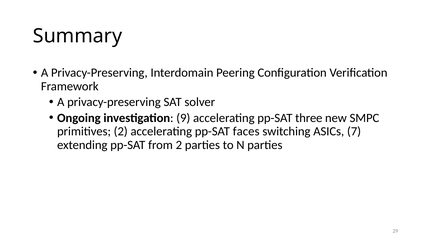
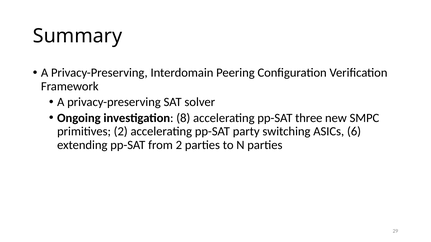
9: 9 -> 8 (183, 118)
faces: faces -> party (246, 132)
7: 7 -> 6 (354, 132)
